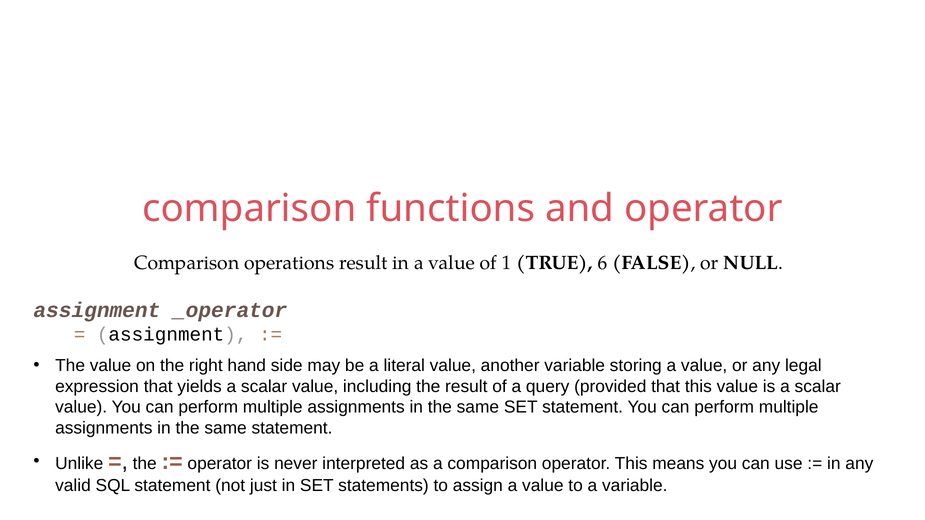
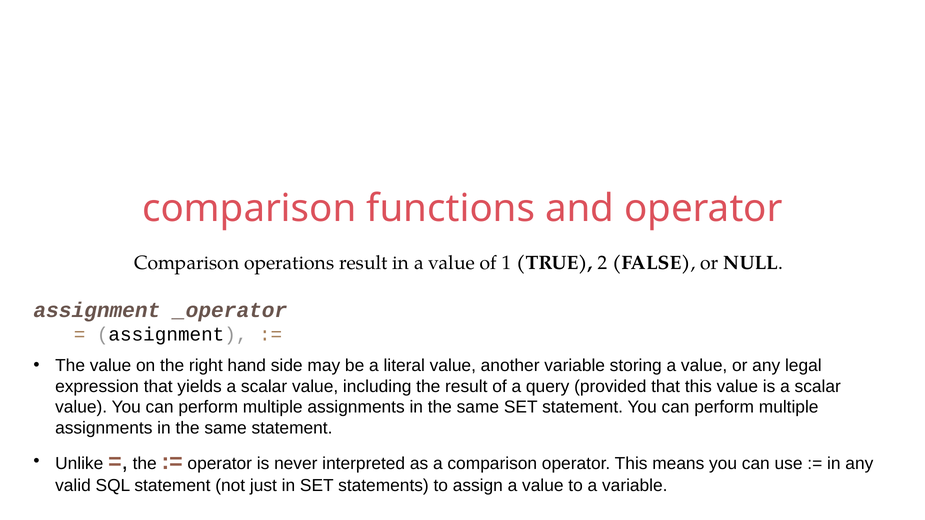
6: 6 -> 2 (603, 263)
